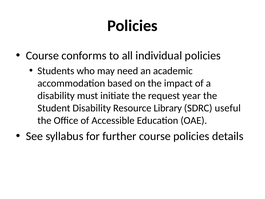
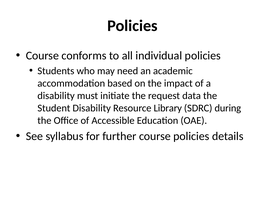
year: year -> data (192, 96)
useful: useful -> during (228, 108)
